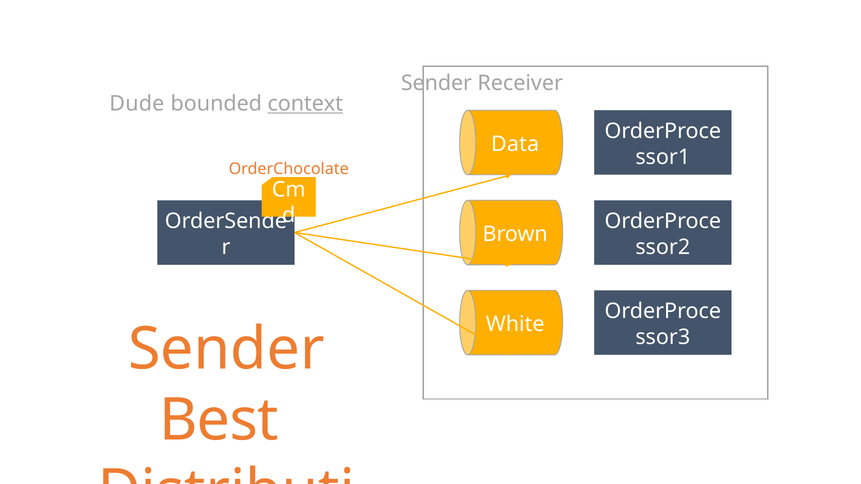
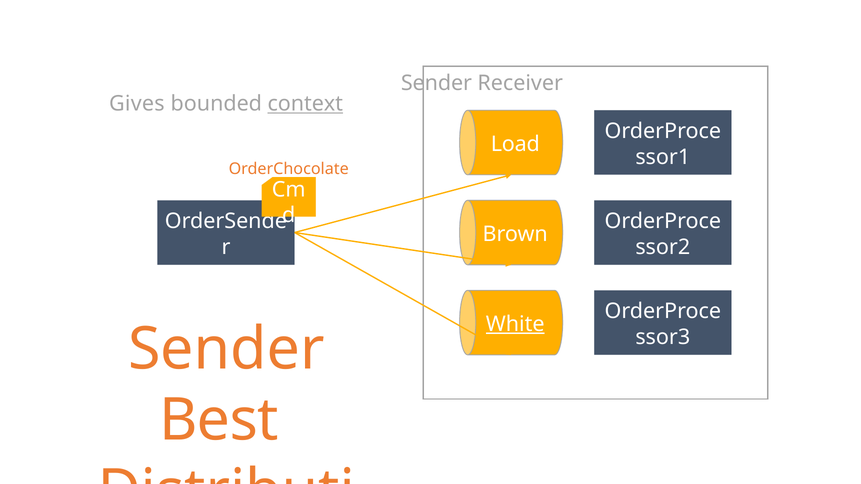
Dude: Dude -> Gives (137, 104)
Data: Data -> Load (515, 144)
White underline: none -> present (515, 324)
